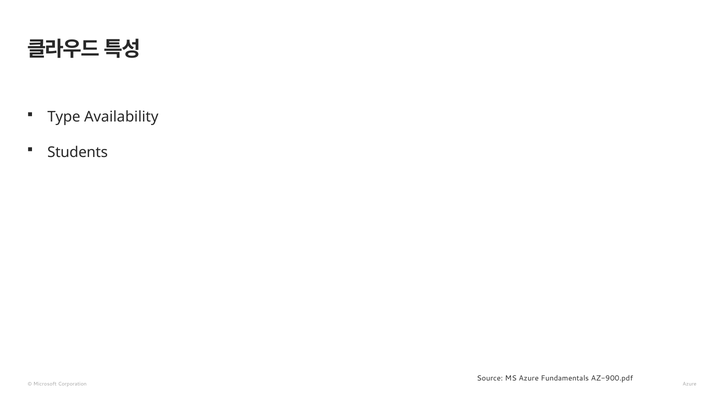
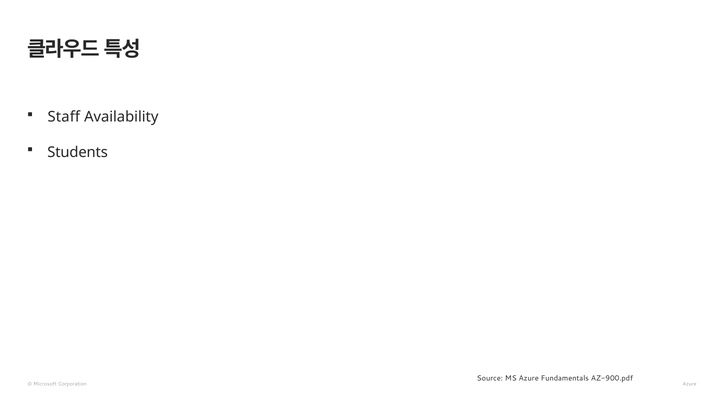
Type: Type -> Staff (64, 117)
